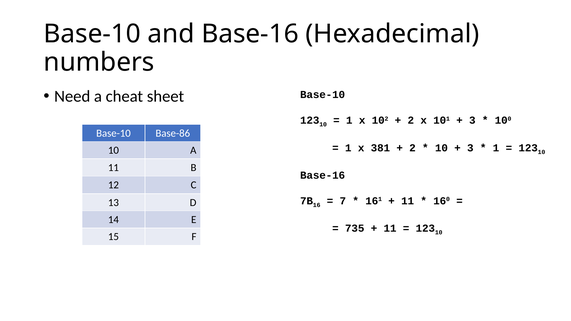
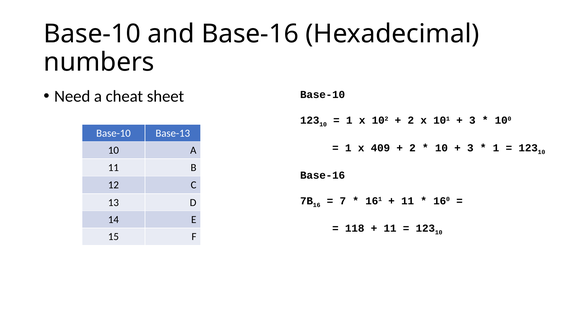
Base-86: Base-86 -> Base-13 (173, 133)
381: 381 -> 409 (380, 148)
735: 735 -> 118 (355, 228)
